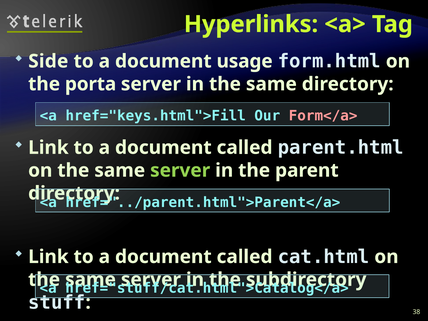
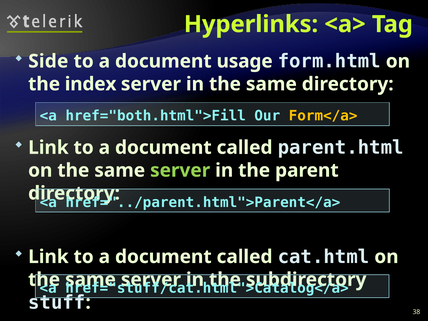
porta: porta -> index (91, 84)
href="keys.html">Fill: href="keys.html">Fill -> href="both.html">Fill (156, 116)
Form</a> colour: pink -> yellow (323, 116)
